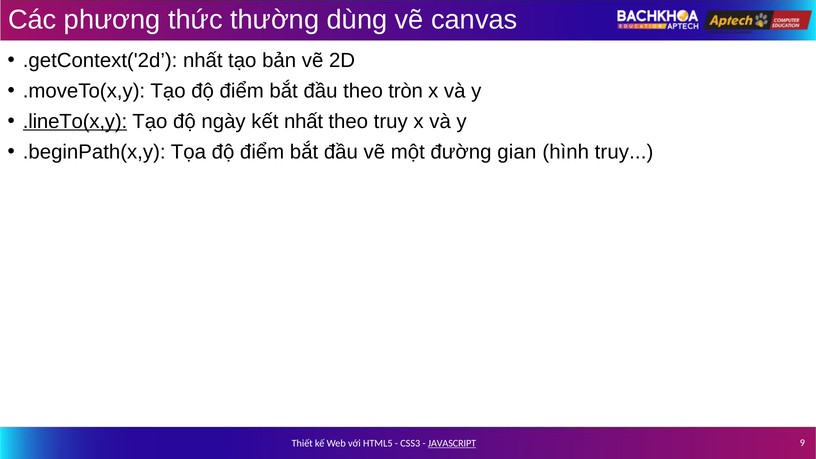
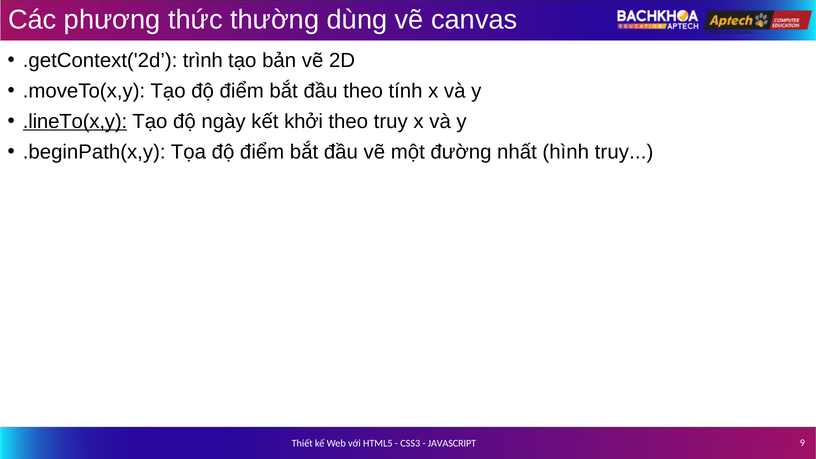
.getContext('2d nhất: nhất -> trình (203, 60)
tròn: tròn -> tính (406, 91)
kết nhất: nhất -> khởi (304, 121)
gian: gian -> nhất (517, 152)
JAVASCRIPT underline: present -> none (452, 444)
